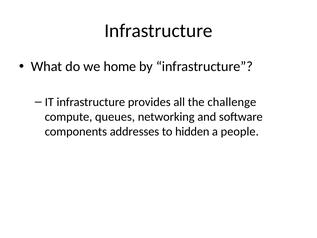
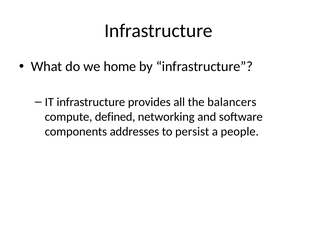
challenge: challenge -> balancers (232, 102)
queues: queues -> defined (115, 117)
hidden: hidden -> persist (192, 131)
